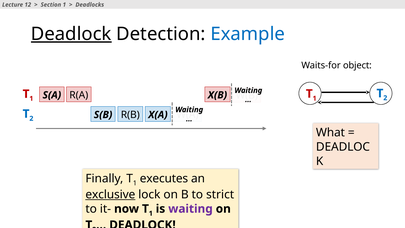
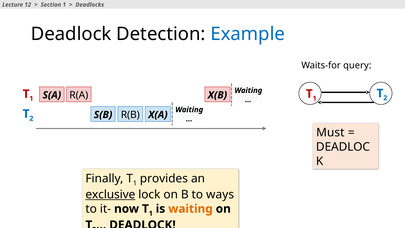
Deadlock underline: present -> none (71, 34)
object: object -> query (357, 65)
What: What -> Must (330, 133)
executes: executes -> provides (164, 178)
strict: strict -> ways (220, 194)
waiting colour: purple -> orange (190, 209)
